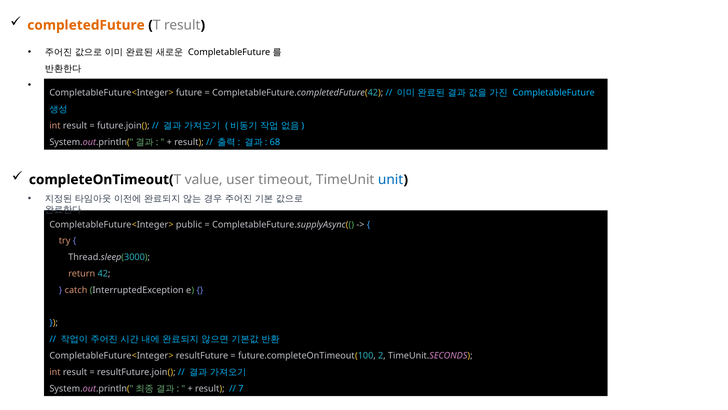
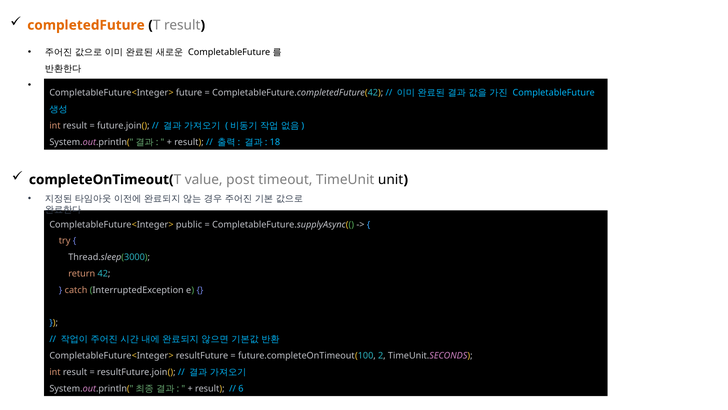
68: 68 -> 18 (275, 142)
user: user -> post (240, 179)
unit colour: blue -> black (391, 179)
7: 7 -> 6 (241, 388)
